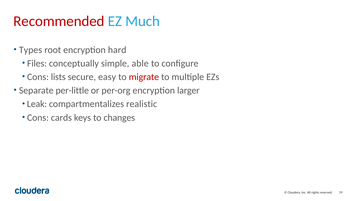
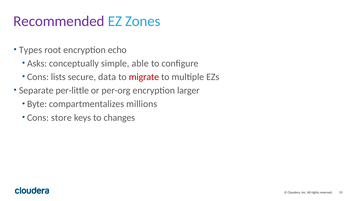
Recommended colour: red -> purple (59, 21)
Much: Much -> Zones (143, 21)
hard: hard -> echo (117, 50)
Files: Files -> Asks (37, 63)
easy: easy -> data (107, 77)
Leak: Leak -> Byte (37, 104)
realistic: realistic -> millions (142, 104)
cards: cards -> store (61, 117)
